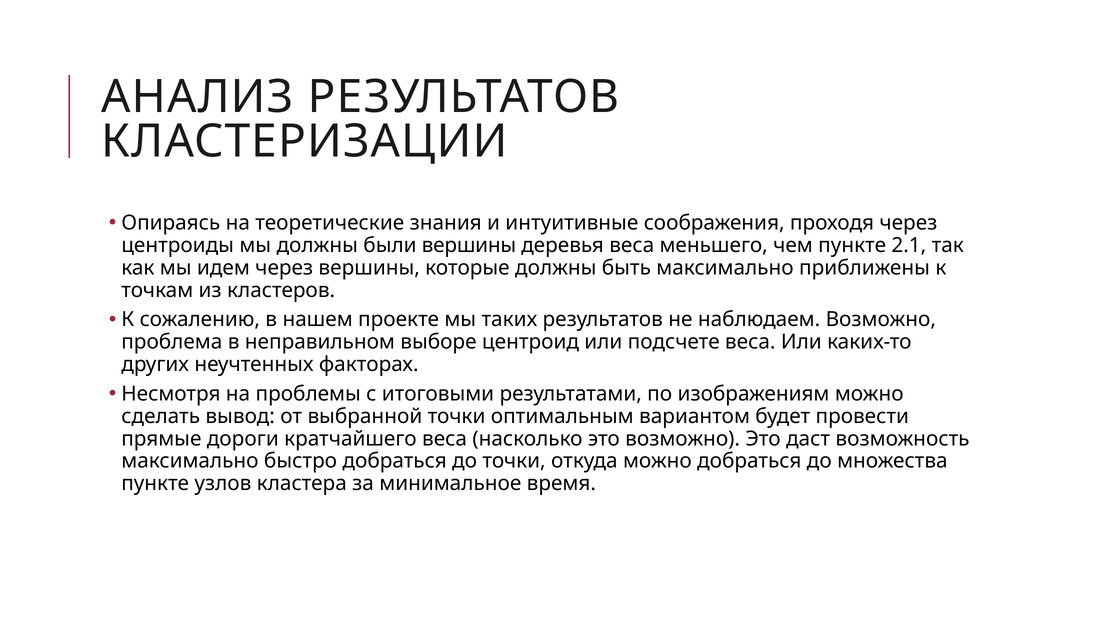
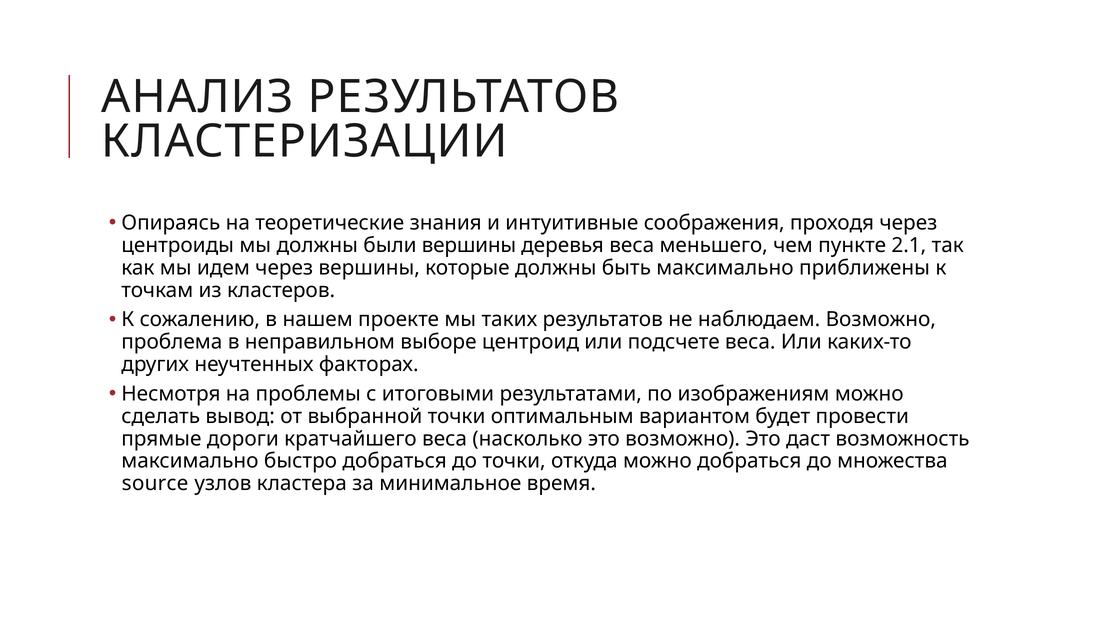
пункте: пункте -> source (155, 484)
